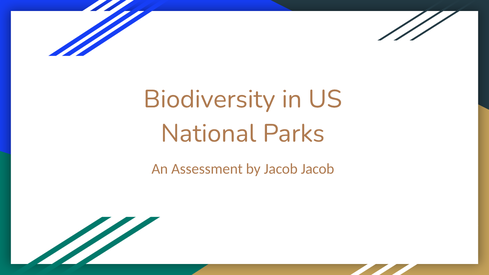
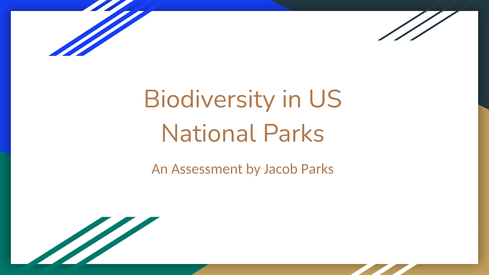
Jacob Jacob: Jacob -> Parks (317, 169)
